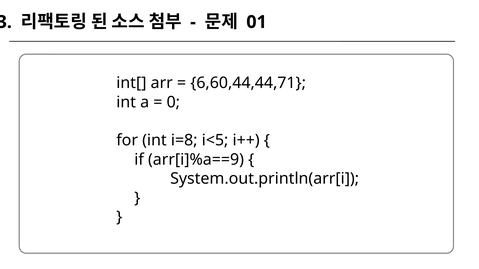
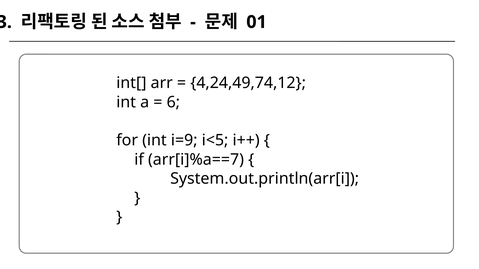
6,60,44,44,71: 6,60,44,44,71 -> 4,24,49,74,12 (248, 83)
0: 0 -> 6 (173, 102)
i=8: i=8 -> i=9 (184, 141)
arr[i]%a==9: arr[i]%a==9 -> arr[i]%a==7 (196, 160)
